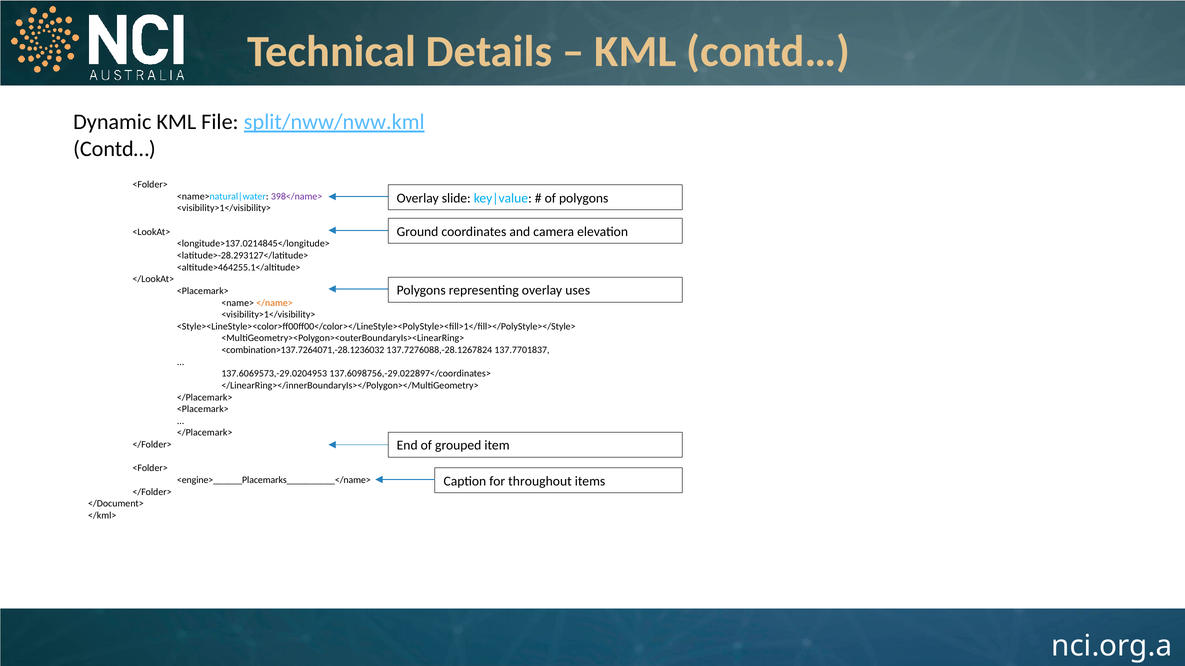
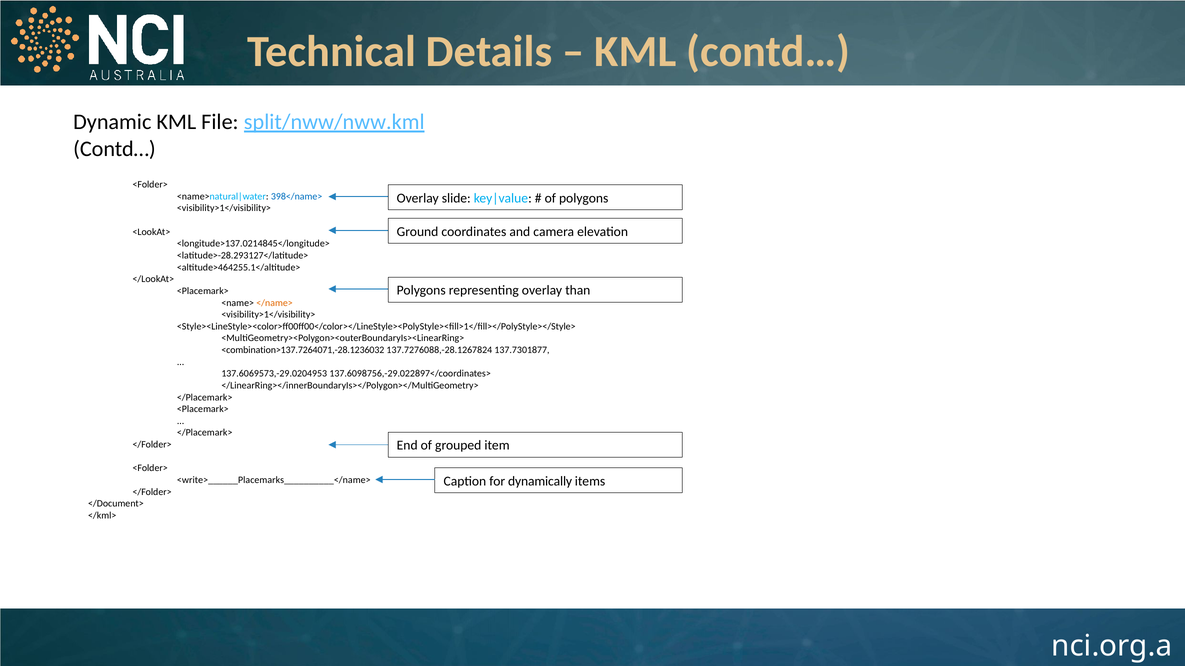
398</name> colour: purple -> blue (297, 197)
uses: uses -> than (578, 291)
137.7701837: 137.7701837 -> 137.7301877 (522, 350)
throughout: throughout -> dynamically (540, 481)
<engine>______Placemarks__________</name>: <engine>______Placemarks__________</name> -> <write>______Placemarks__________</name> (274, 480)
